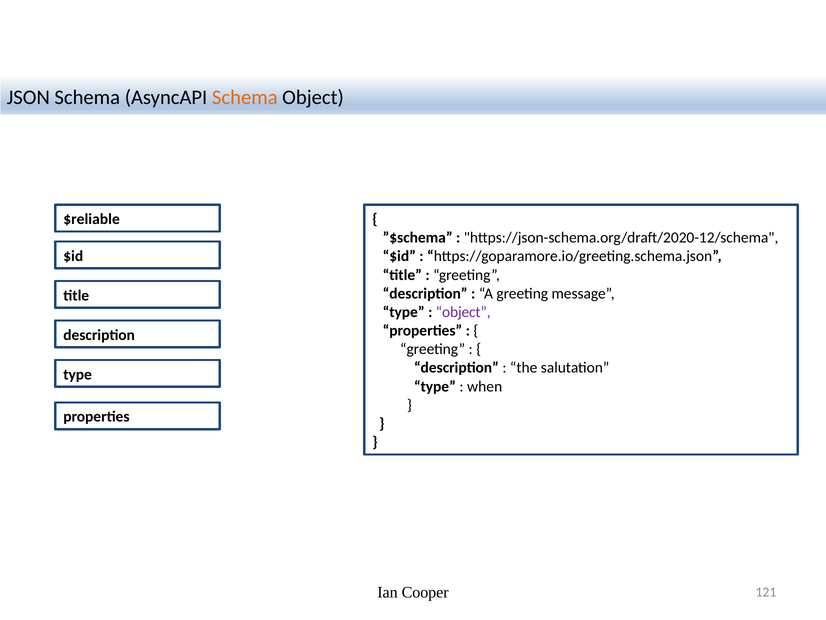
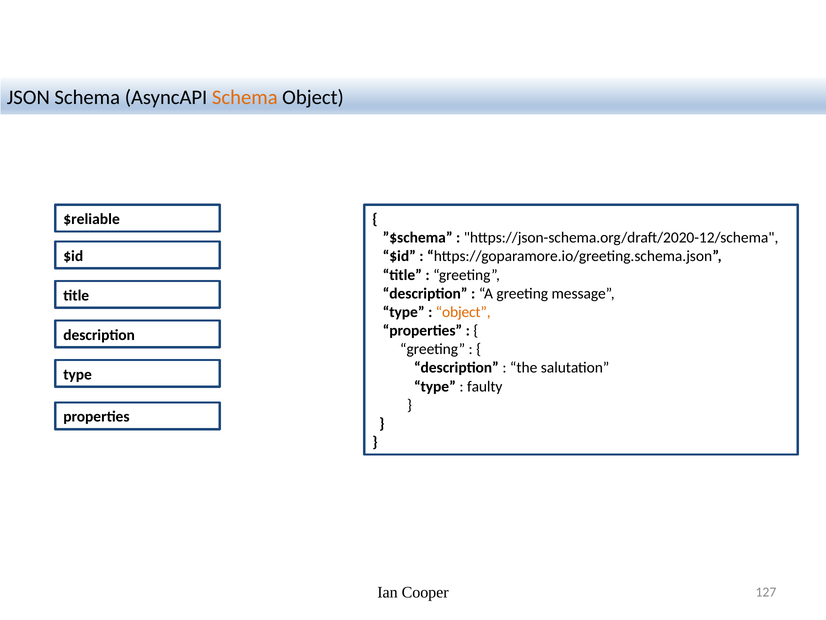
object colour: purple -> orange (463, 312)
when: when -> faulty (485, 386)
121: 121 -> 127 (766, 591)
